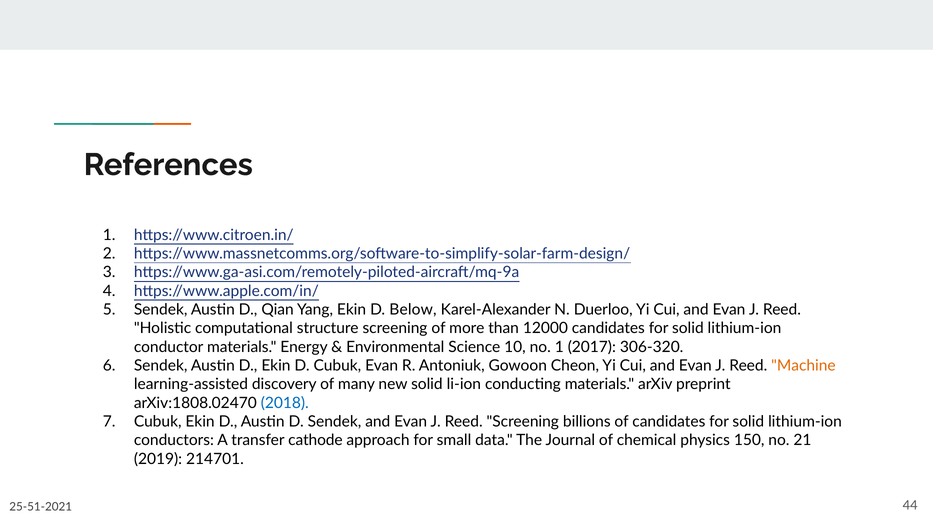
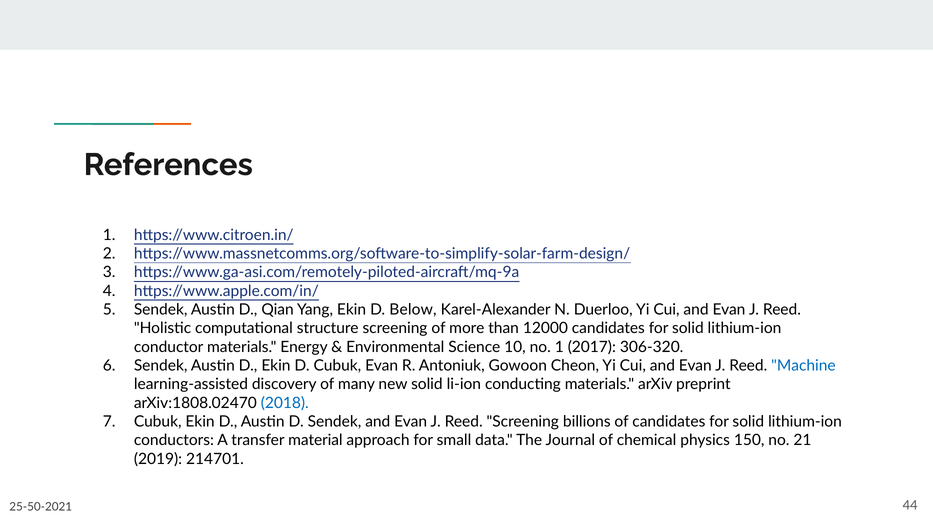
Machine colour: orange -> blue (803, 365)
cathode: cathode -> material (315, 440)
25-51-2021: 25-51-2021 -> 25-50-2021 (41, 507)
